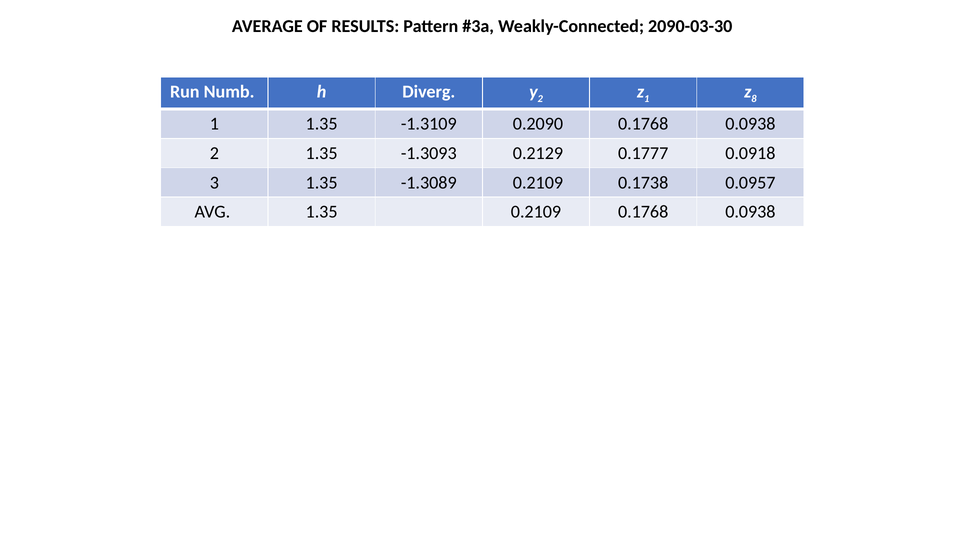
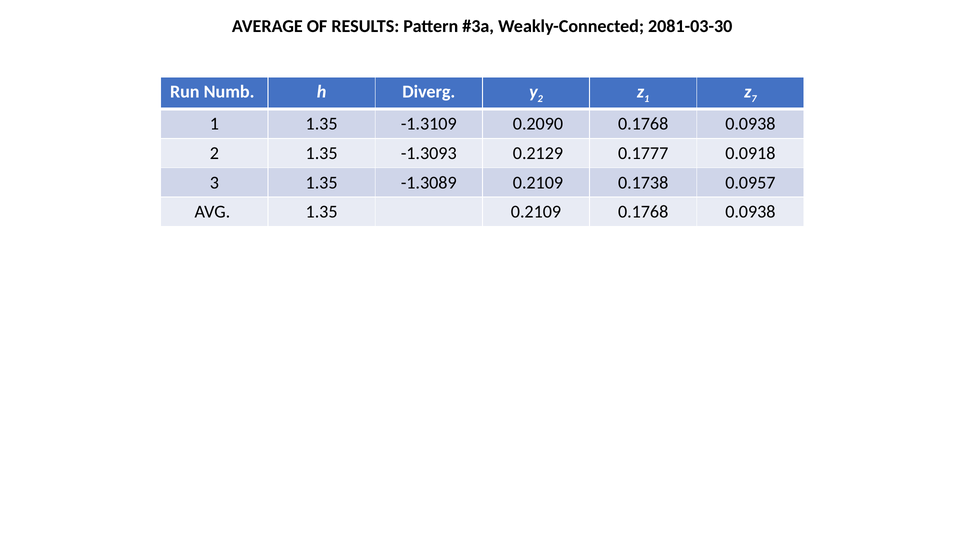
2090-03-30: 2090-03-30 -> 2081-03-30 (690, 26)
8: 8 -> 7 (754, 99)
